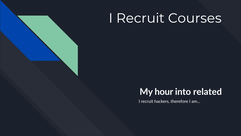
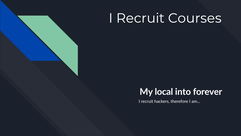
hour: hour -> local (164, 92)
related: related -> forever (208, 92)
